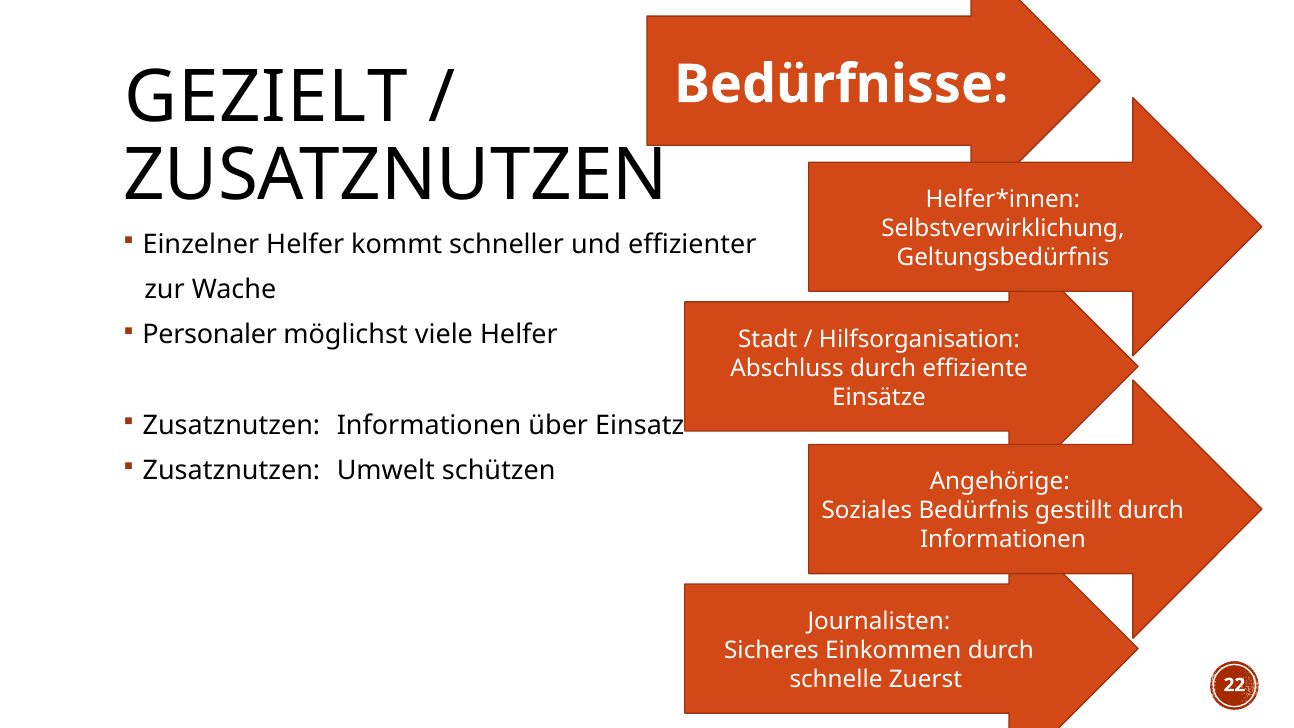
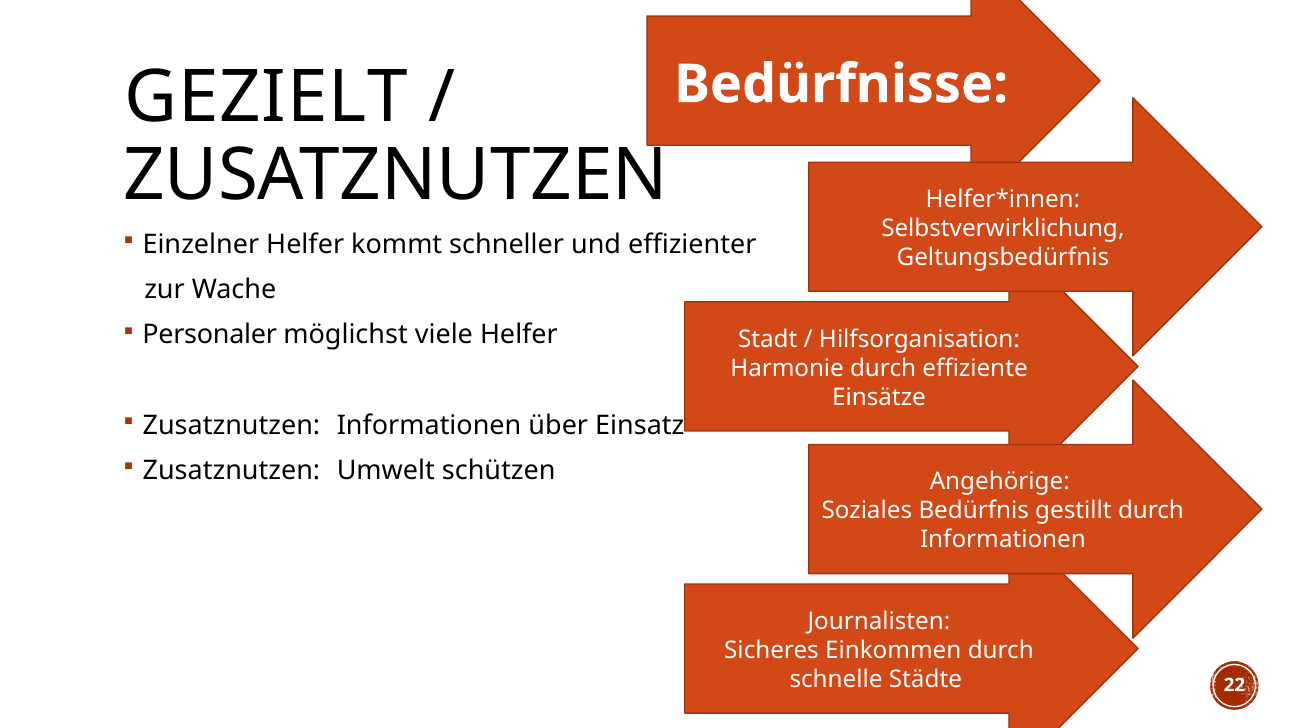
Abschluss: Abschluss -> Harmonie (787, 368)
Zuerst: Zuerst -> Städte (925, 679)
